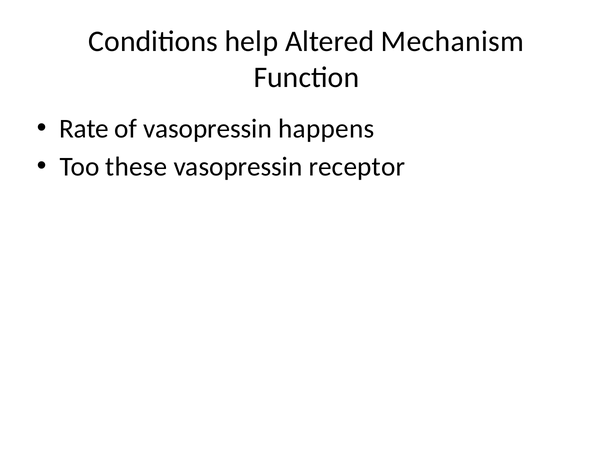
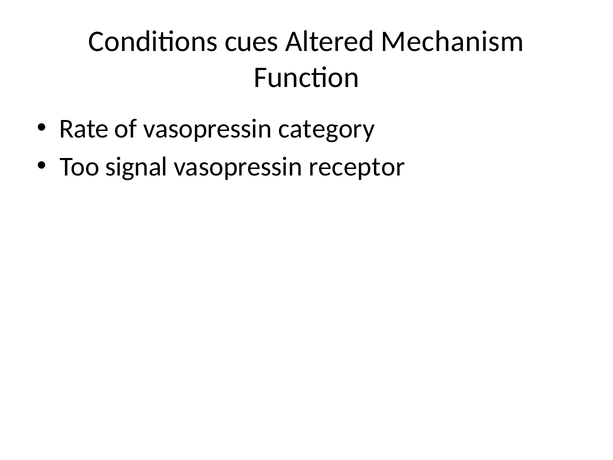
help: help -> cues (252, 41)
happens: happens -> category (327, 129)
these: these -> signal (137, 167)
